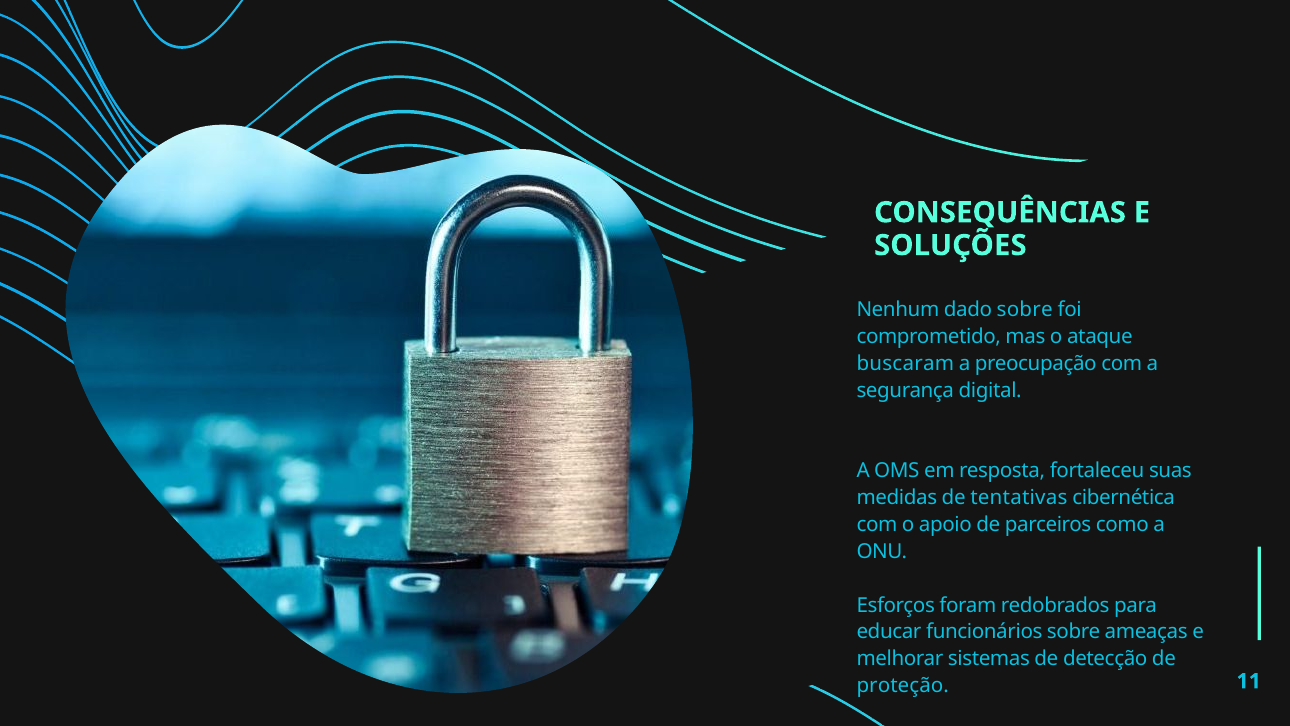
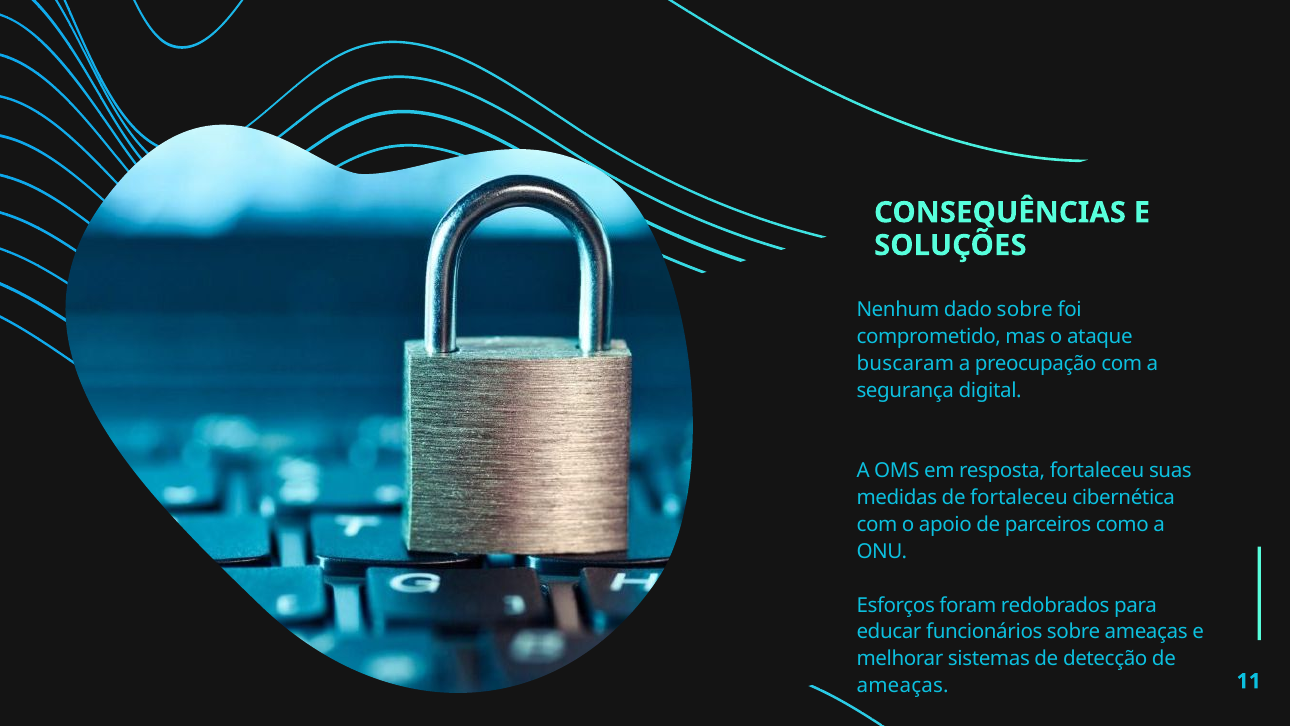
de tentativas: tentativas -> fortaleceu (1019, 498)
proteção: proteção -> ameaças (903, 685)
